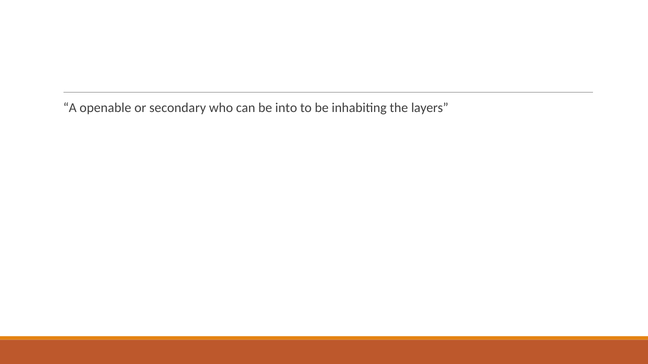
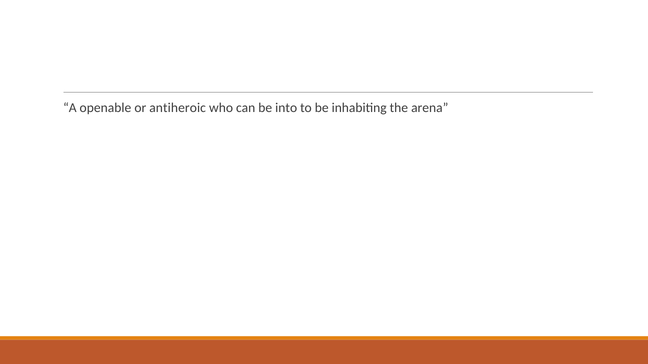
secondary: secondary -> antiheroic (178, 108)
layers: layers -> arena (430, 108)
